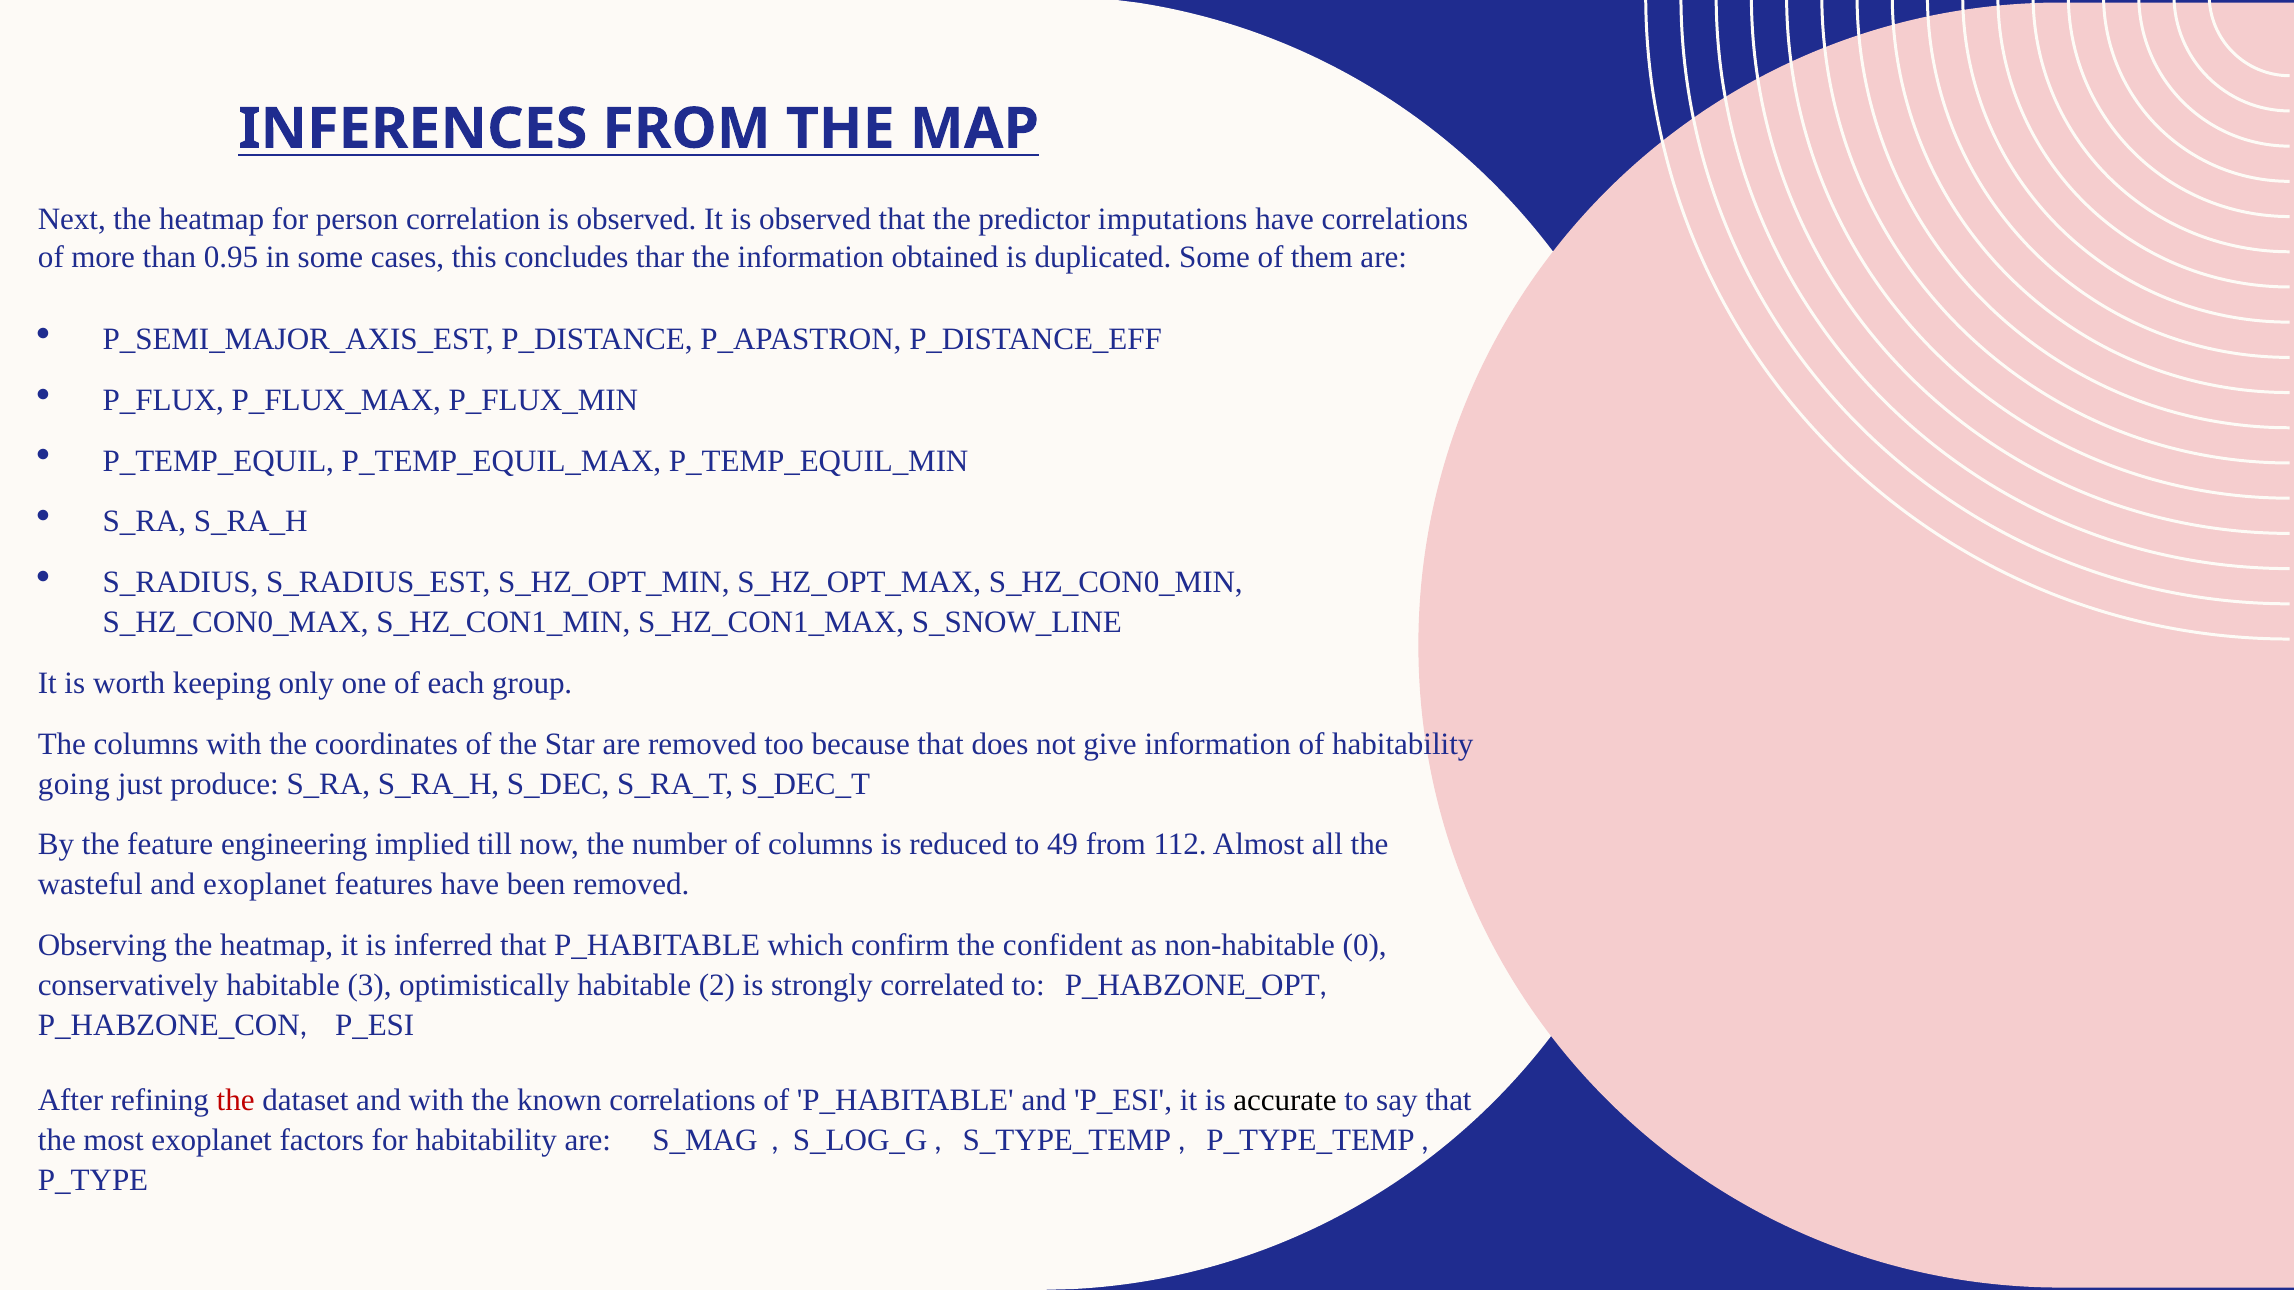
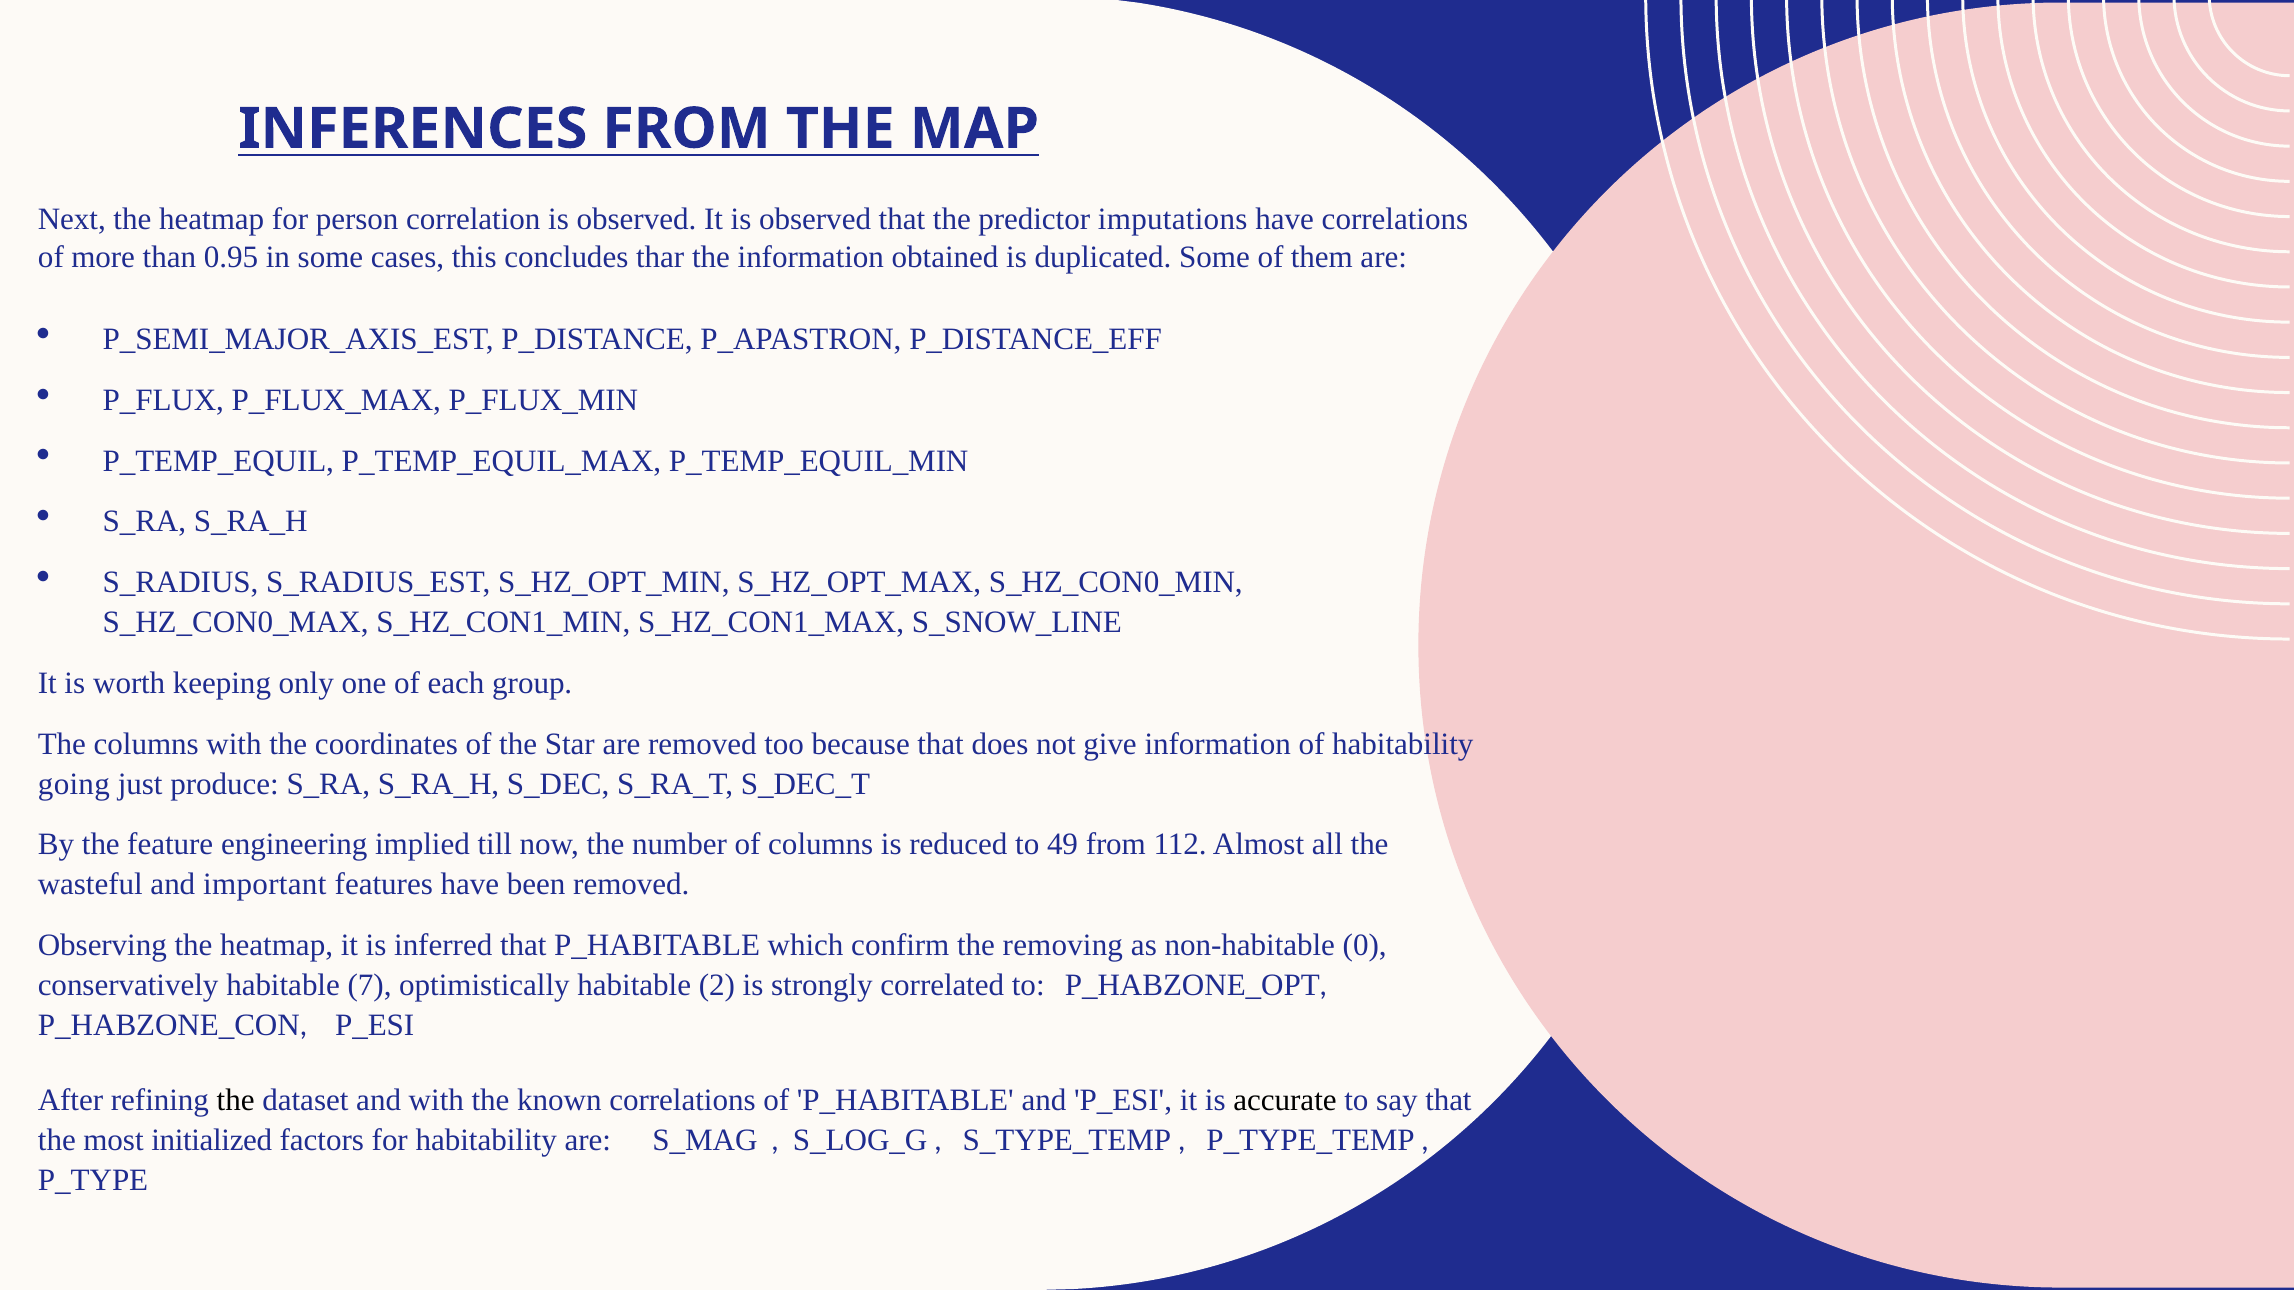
and exoplanet: exoplanet -> important (265, 885)
confident: confident -> removing (1063, 946)
3: 3 -> 7 (370, 986)
the colour: red -> black (236, 1101)
most exoplanet: exoplanet -> initialized (212, 1140)
